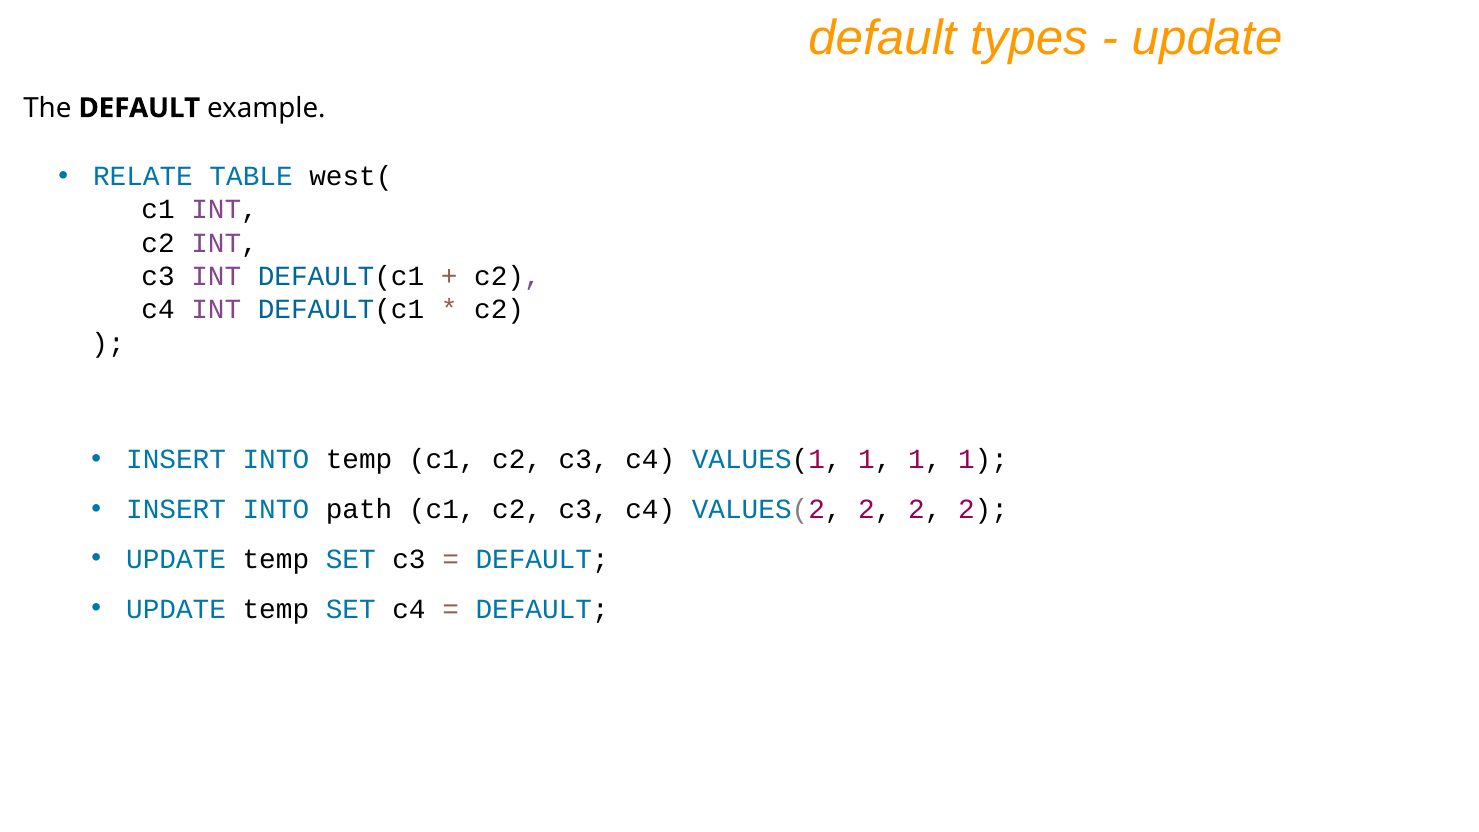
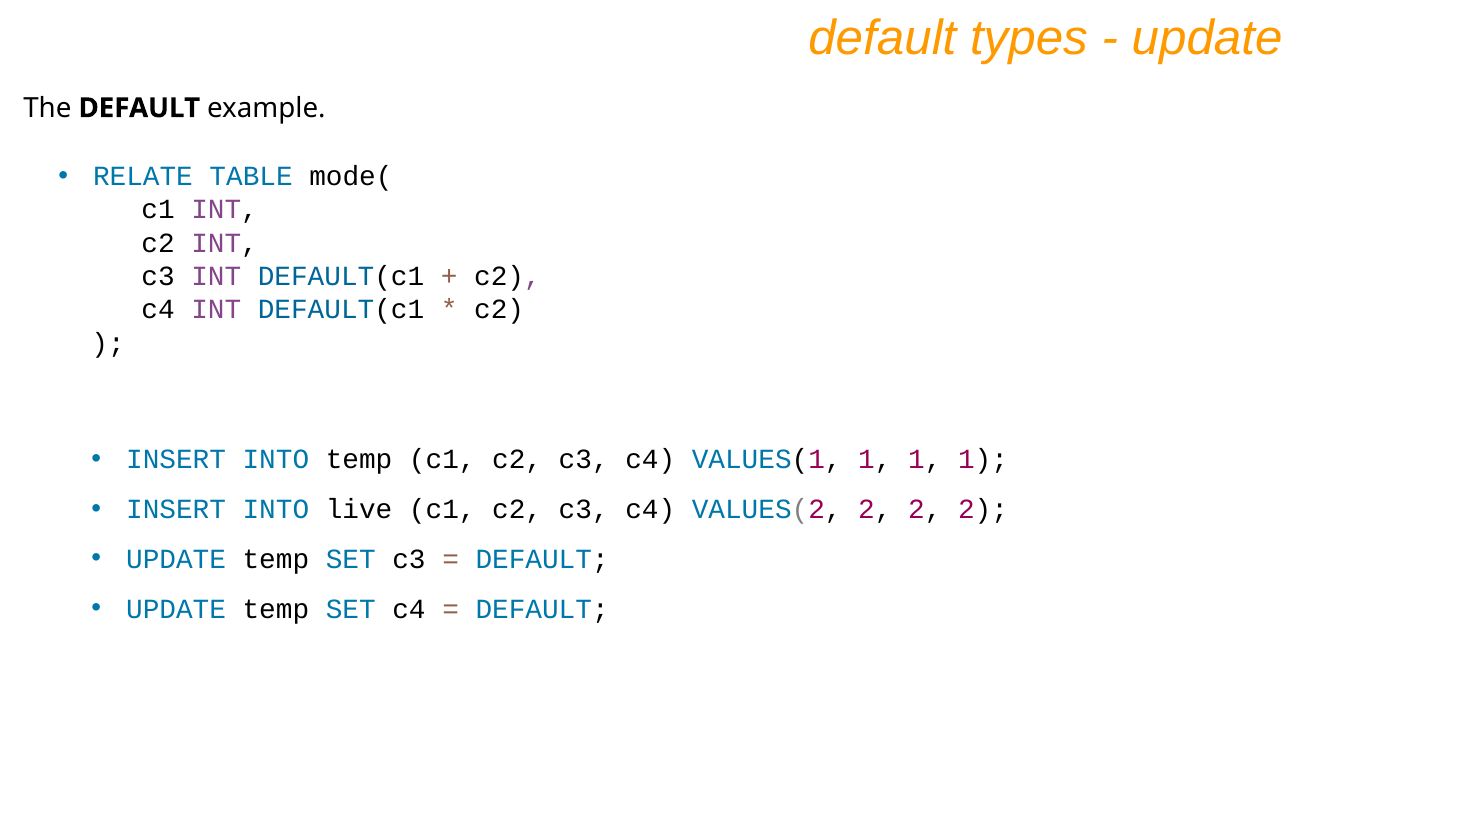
west(: west( -> mode( (351, 177)
path: path -> live (359, 509)
